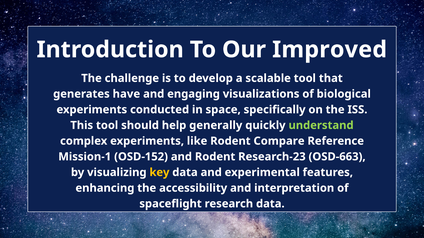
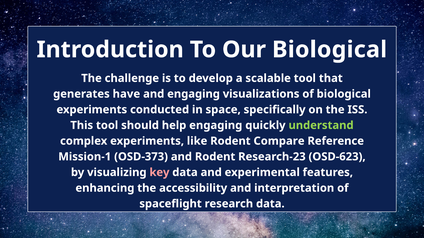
Our Improved: Improved -> Biological (330, 50)
help generally: generally -> engaging (216, 126)
OSD-152: OSD-152 -> OSD-373 (141, 157)
OSD-663: OSD-663 -> OSD-623 (337, 157)
key colour: yellow -> pink (159, 173)
